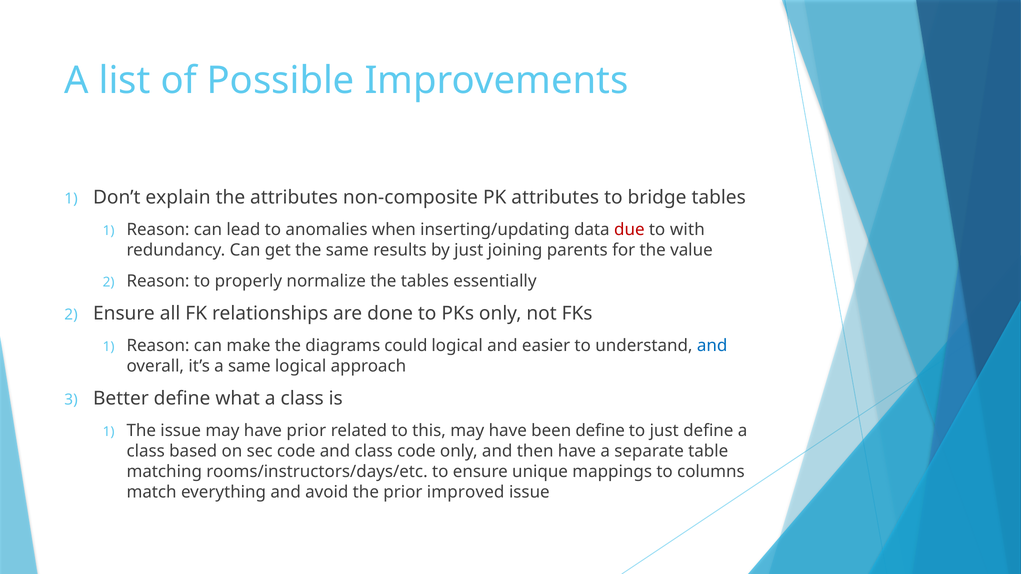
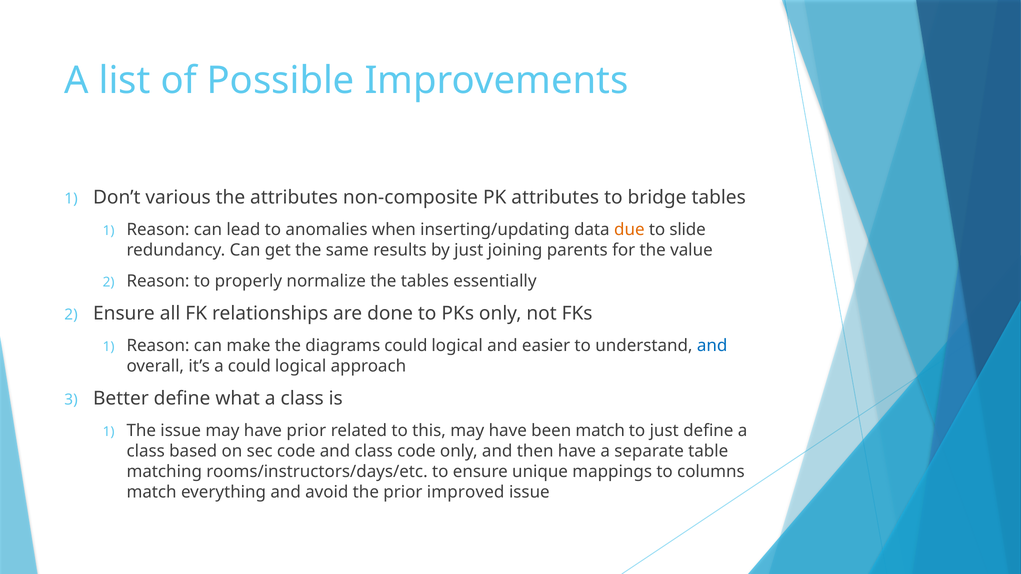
explain: explain -> various (178, 198)
due colour: red -> orange (629, 230)
with: with -> slide (688, 230)
a same: same -> could (249, 366)
been define: define -> match (600, 431)
